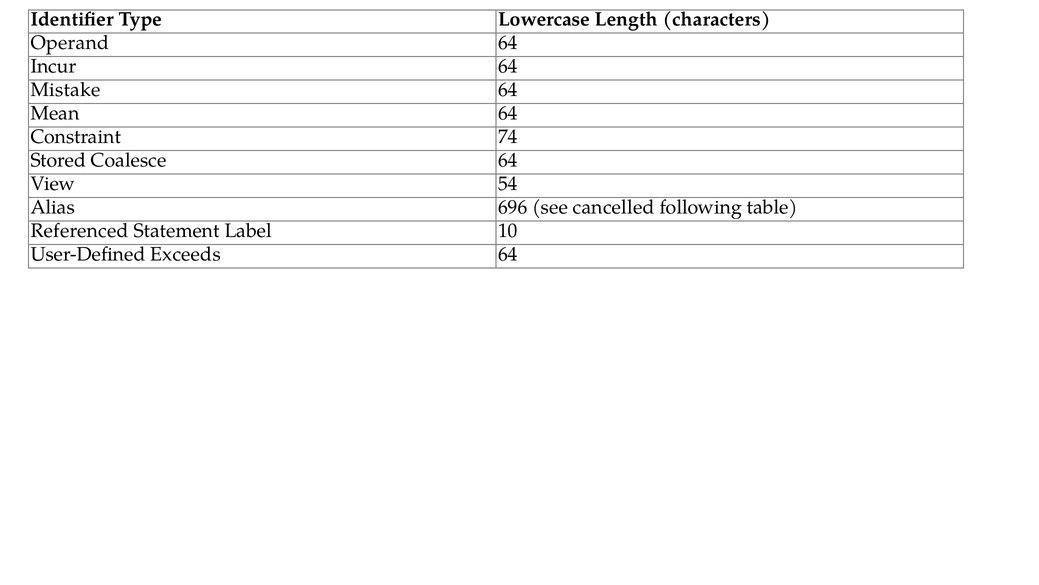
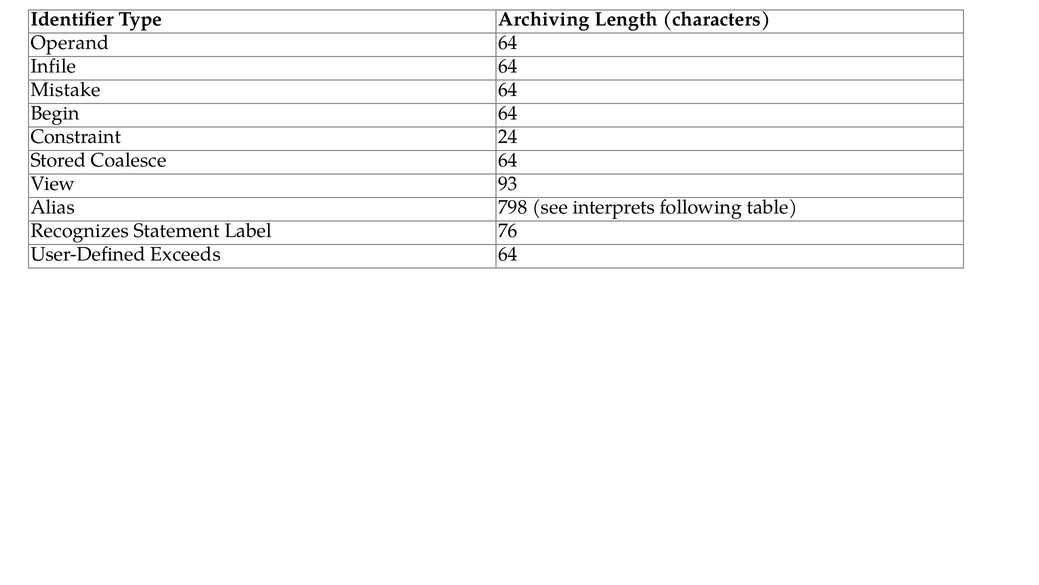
Lowercase: Lowercase -> Archiving (544, 19)
Incur: Incur -> Infile (53, 66)
Mean: Mean -> Begin (55, 113)
74: 74 -> 24 (508, 137)
54: 54 -> 93 (508, 184)
696: 696 -> 798 (513, 207)
cancelled: cancelled -> interprets (614, 207)
Referenced: Referenced -> Recognizes (80, 231)
10: 10 -> 76 (508, 231)
